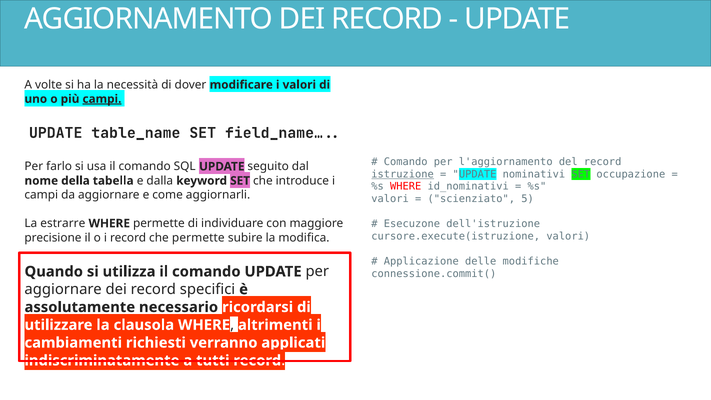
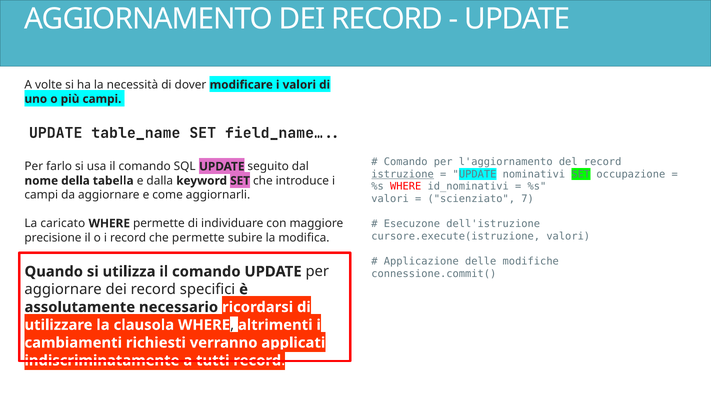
campi underline: present -> none (102, 99)
5: 5 -> 7 (528, 199)
estrarre: estrarre -> caricato (63, 223)
